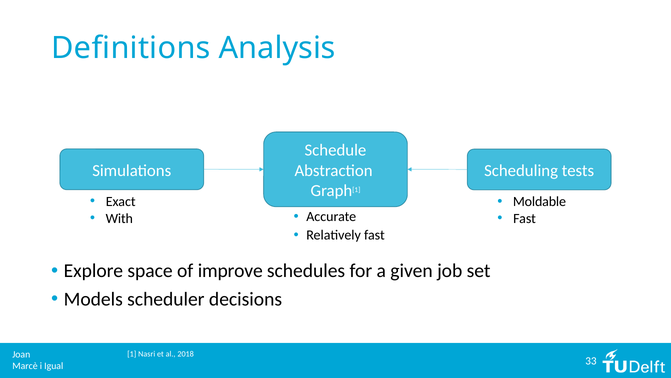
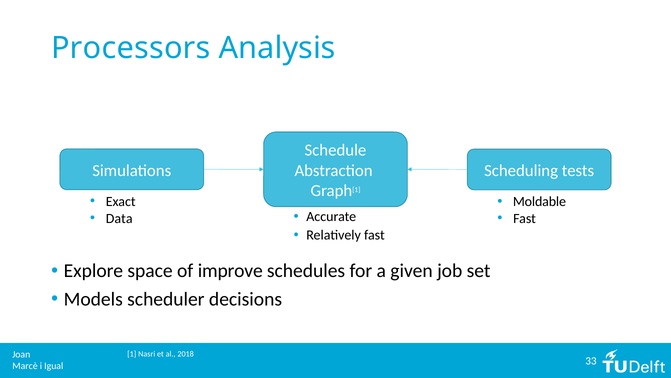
Definitions: Definitions -> Processors (131, 48)
With: With -> Data (119, 218)
